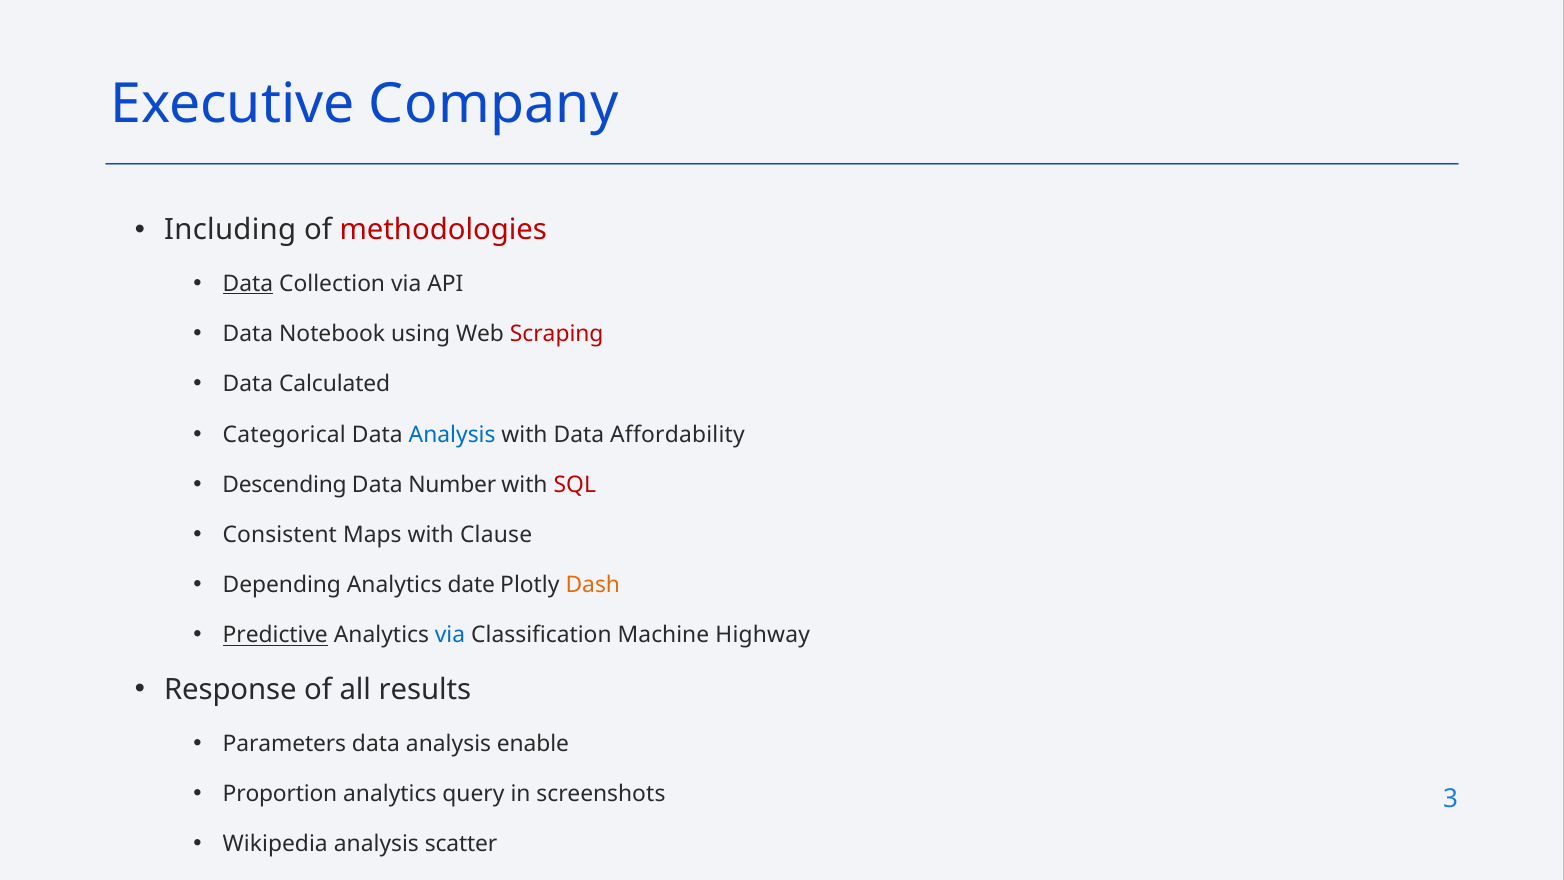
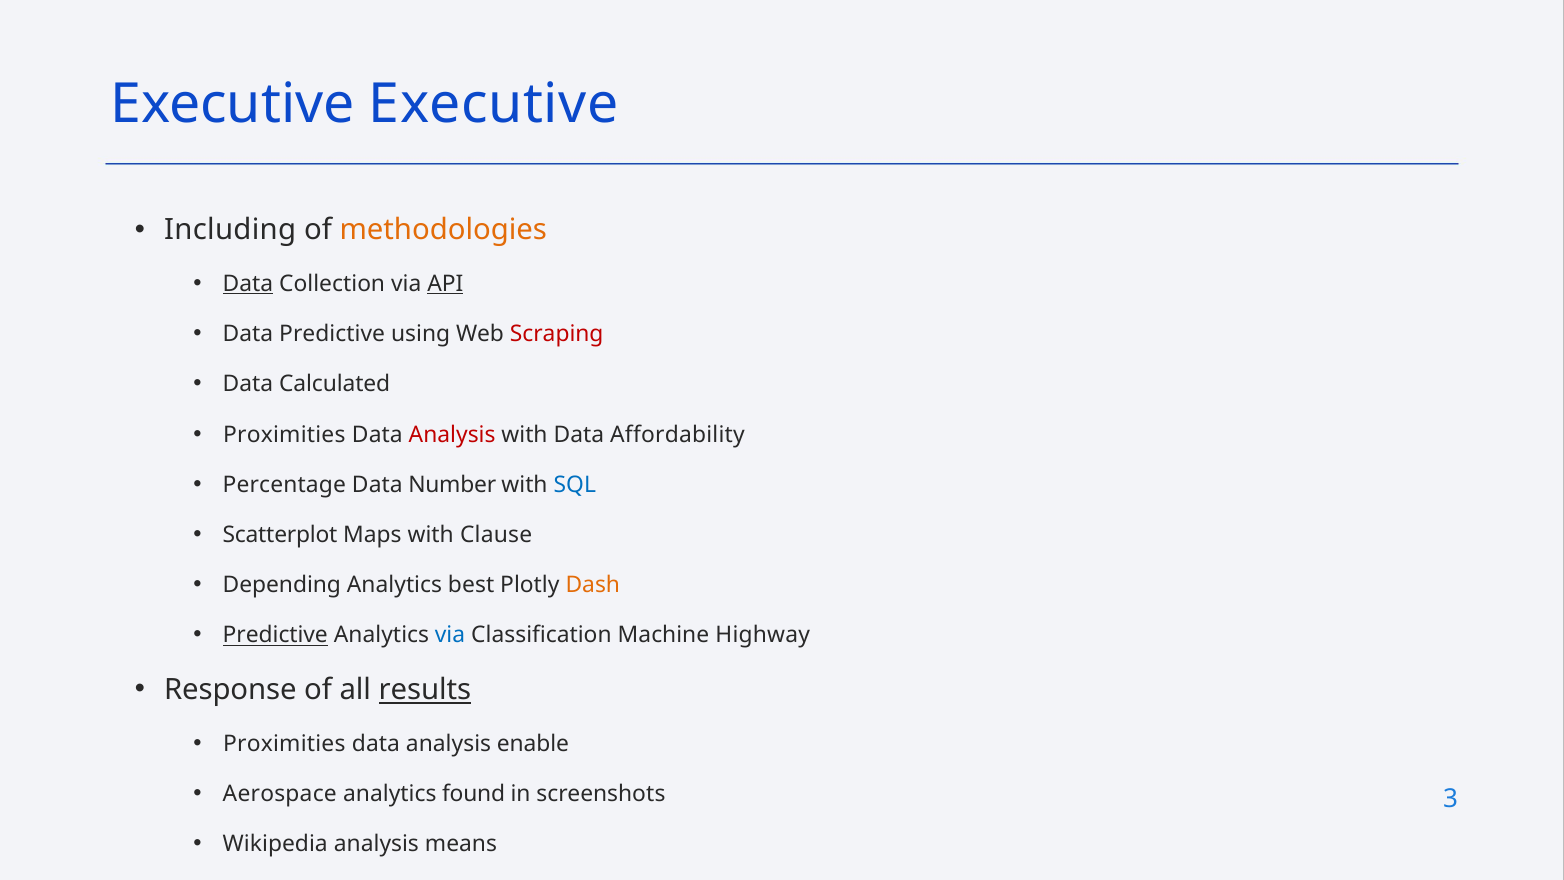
Executive Company: Company -> Executive (494, 104)
methodologies colour: red -> orange (443, 230)
API underline: none -> present (445, 284)
Data Notebook: Notebook -> Predictive (332, 334)
Categorical: Categorical -> Proximities (284, 434)
Analysis colour: blue -> red (452, 434)
Descending: Descending -> Percentage (284, 485)
SQL colour: red -> blue (575, 485)
Consistent: Consistent -> Scatterplot (280, 535)
date: date -> best (471, 585)
results underline: none -> present (425, 690)
Parameters: Parameters -> Proximities (284, 743)
Proportion: Proportion -> Aerospace (280, 794)
query: query -> found (474, 794)
scatter: scatter -> means (461, 844)
